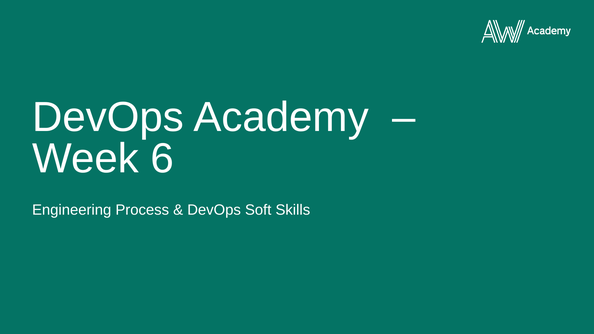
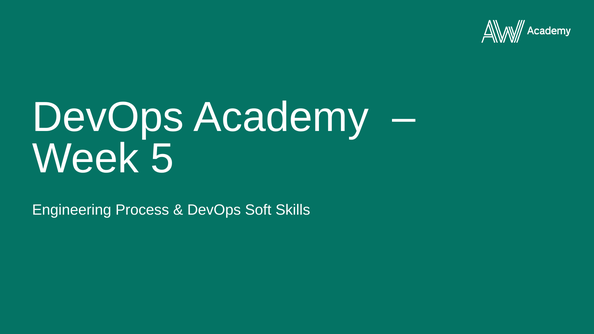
6: 6 -> 5 (162, 159)
